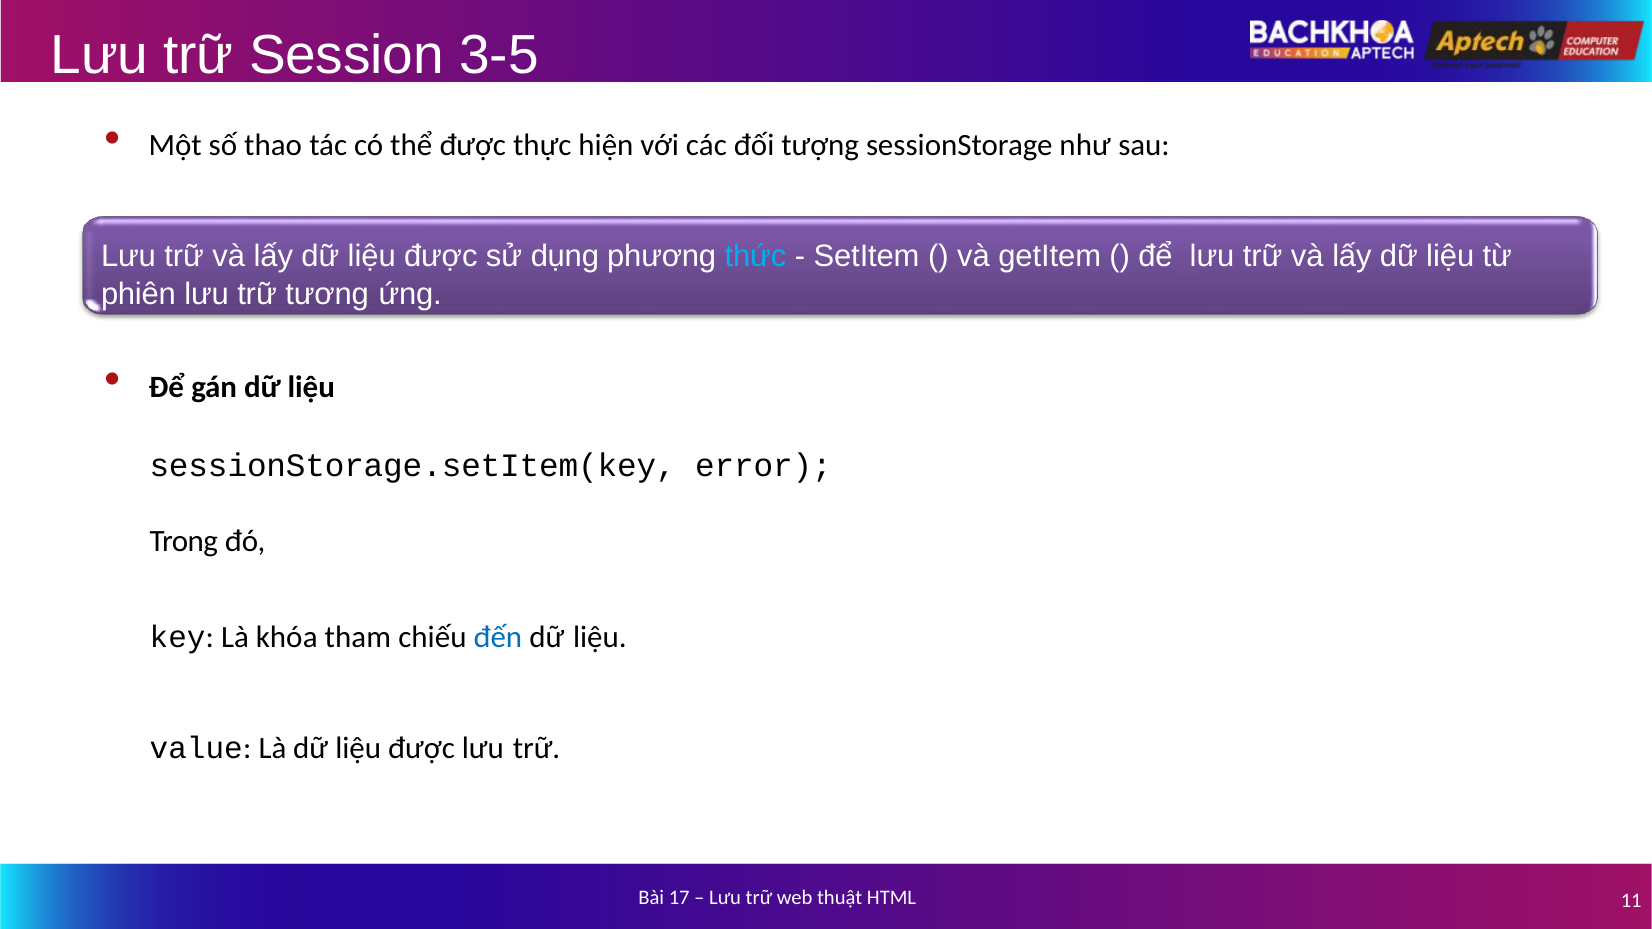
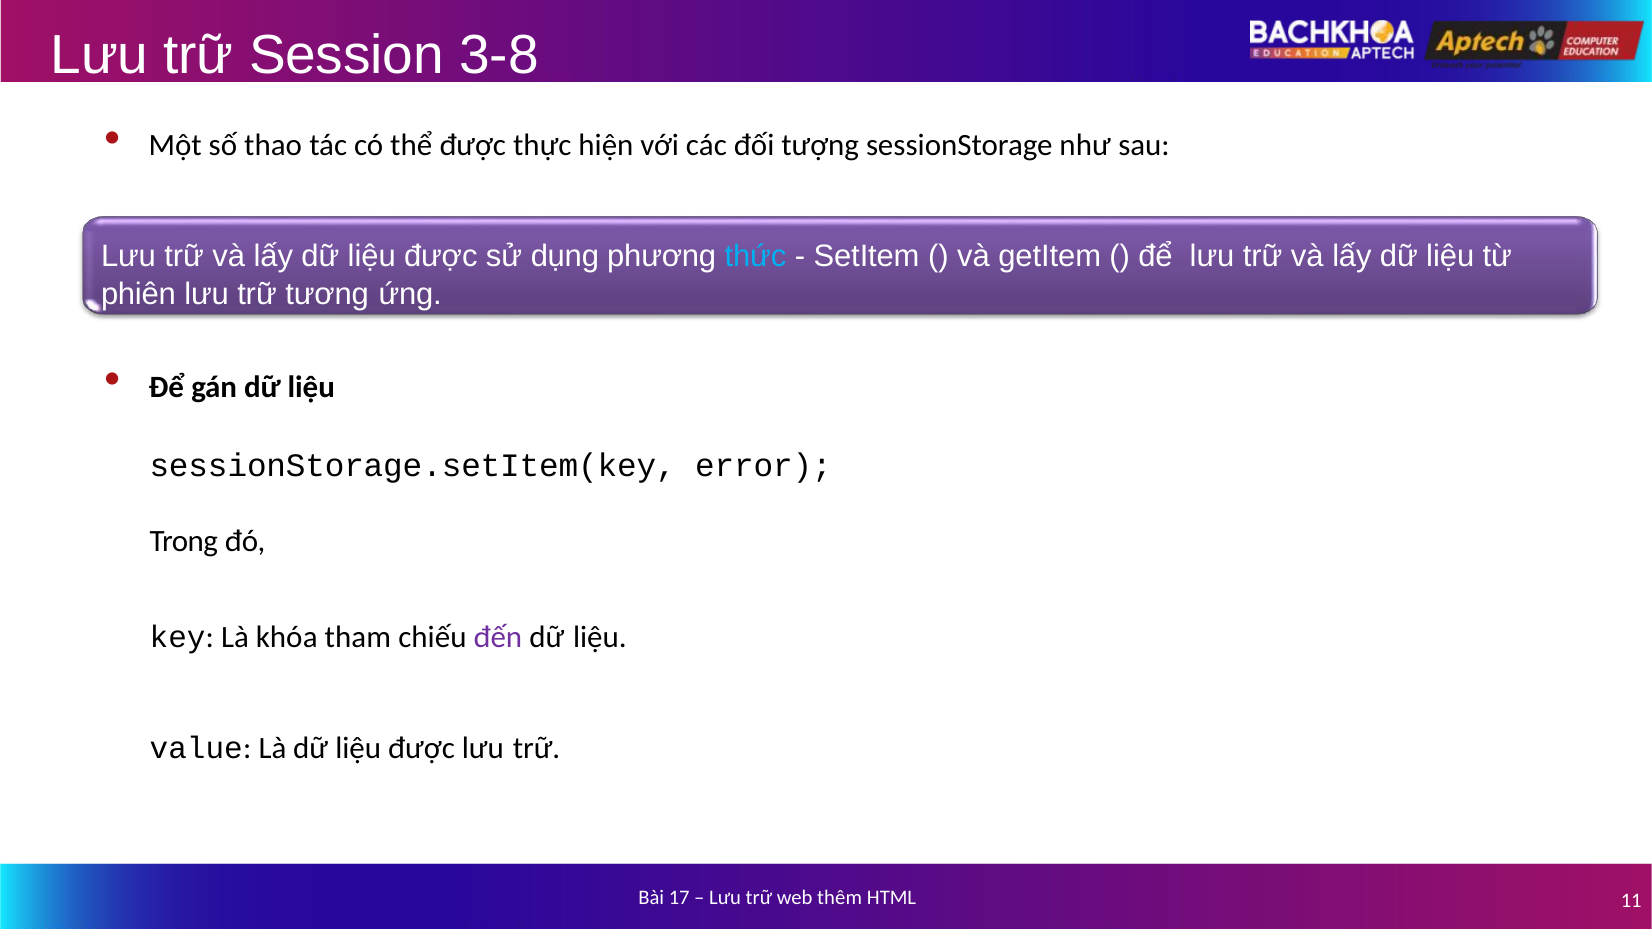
3-5: 3-5 -> 3-8 (499, 55)
đến colour: blue -> purple (498, 638)
thuật: thuật -> thêm (840, 898)
